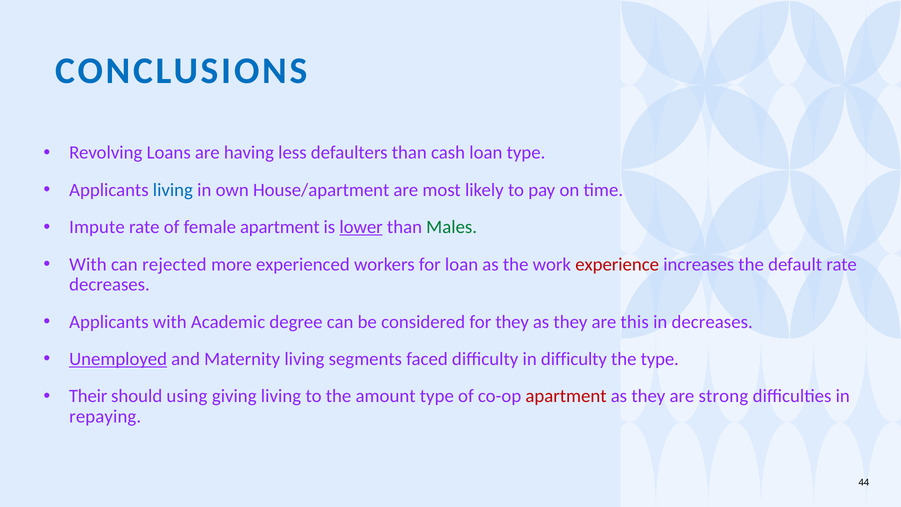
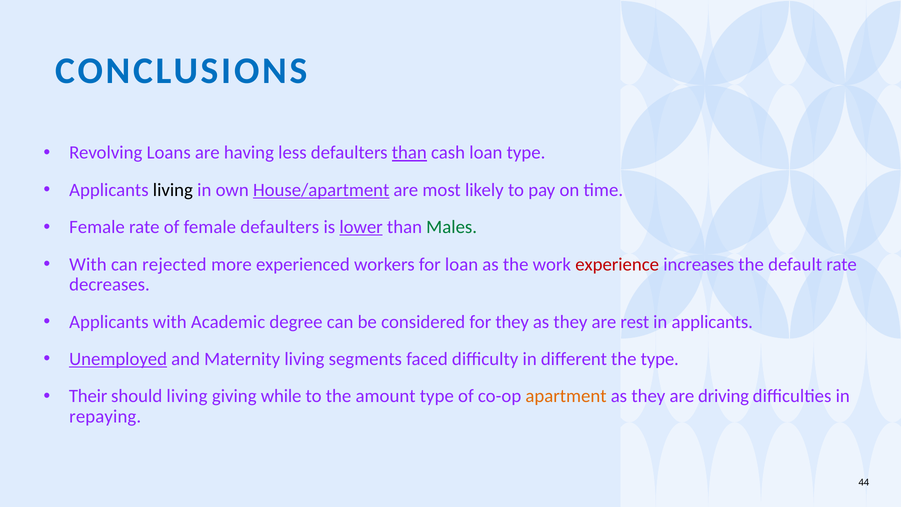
than underline: none -> present (409, 153)
living colour: blue -> black (173, 190)
House/apartment underline: none -> present (321, 190)
Impute: Impute -> Female (97, 227)
female apartment: apartment -> defaulters (280, 227)
this: this -> rest (635, 322)
in decreases: decreases -> applicants (712, 322)
in difficulty: difficulty -> different (574, 359)
should using: using -> living (187, 396)
giving living: living -> while (281, 396)
apartment colour: red -> orange (566, 396)
strong: strong -> driving (724, 396)
